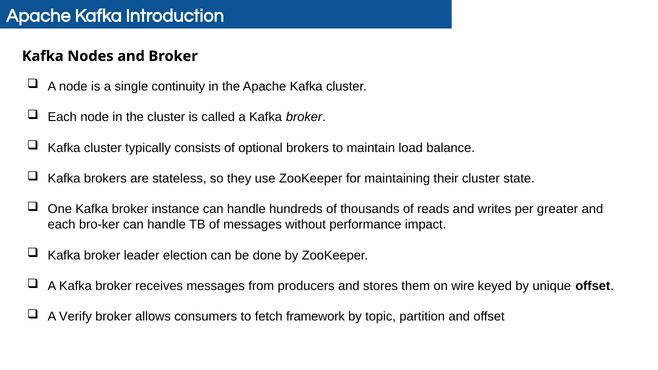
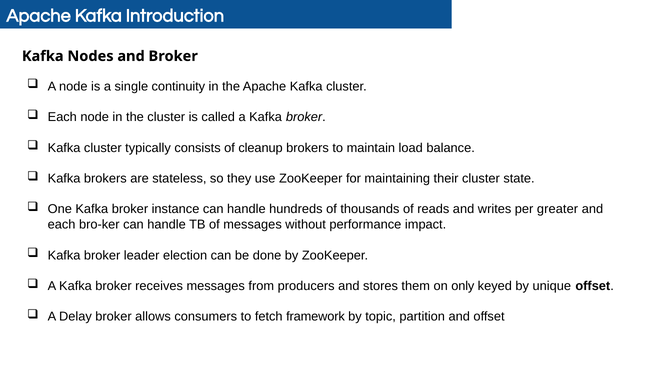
optional: optional -> cleanup (261, 148)
wire: wire -> only (463, 286)
Verify: Verify -> Delay (75, 317)
